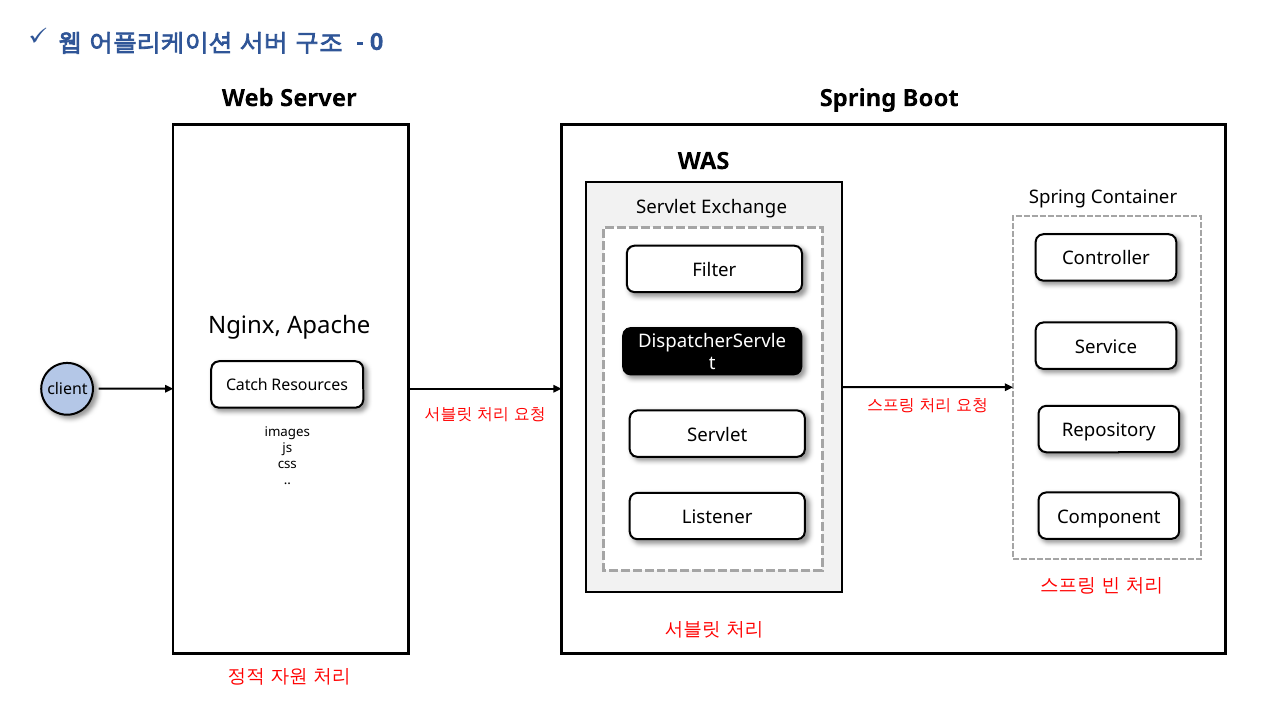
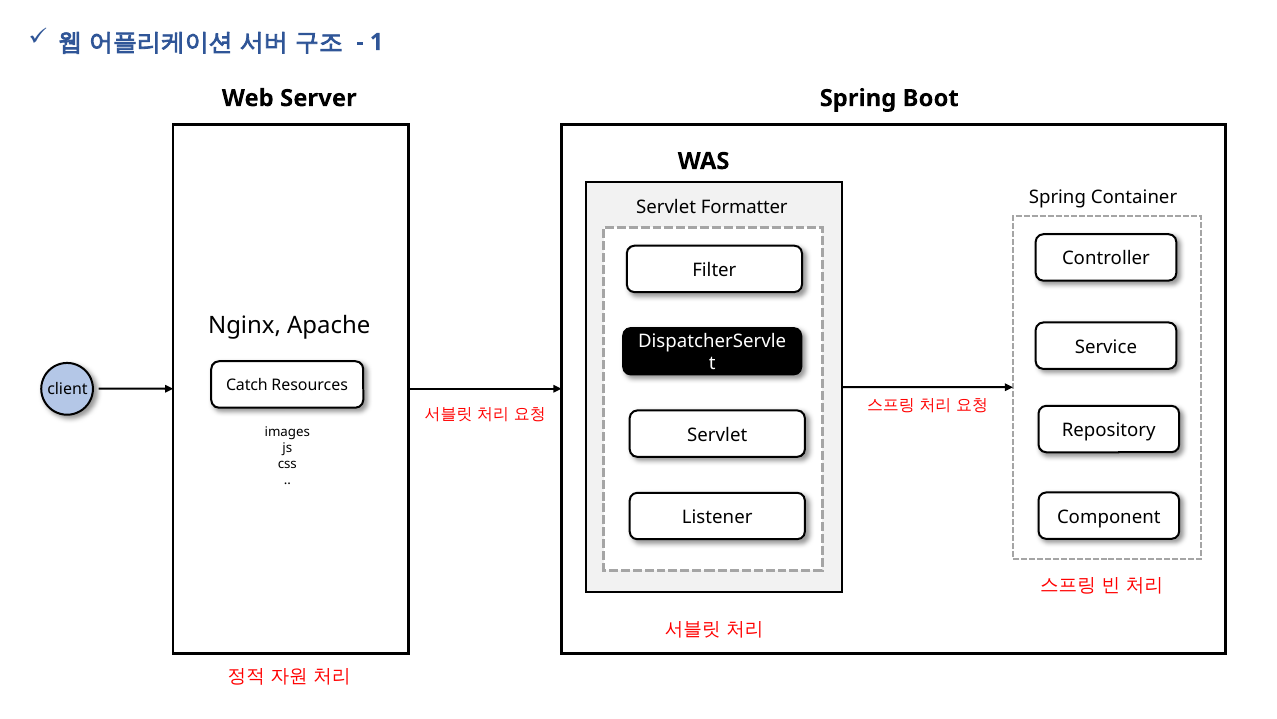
0: 0 -> 1 (377, 42)
Exchange: Exchange -> Formatter (744, 207)
